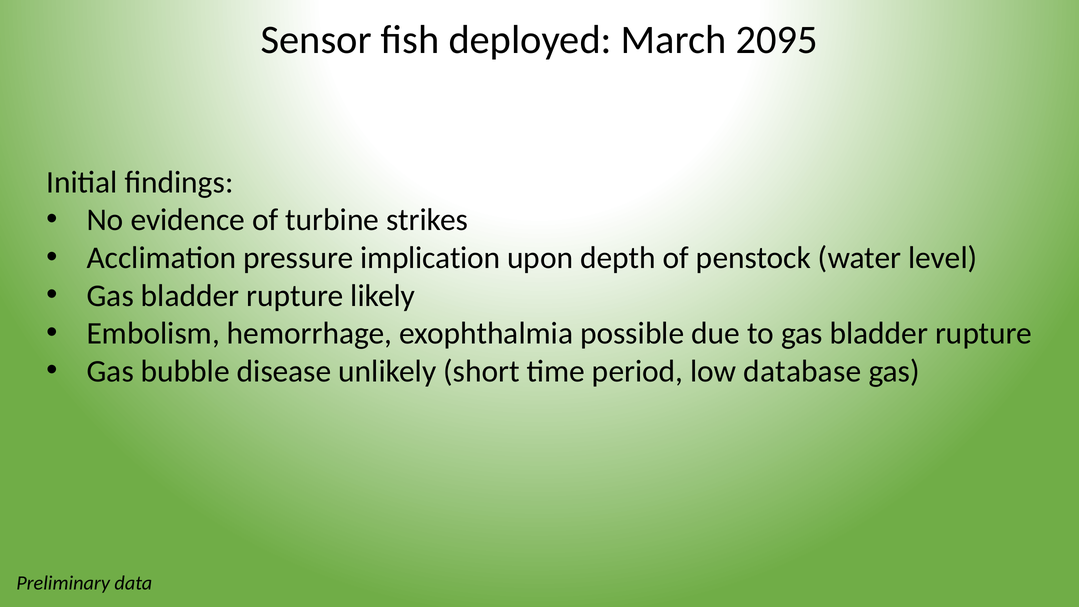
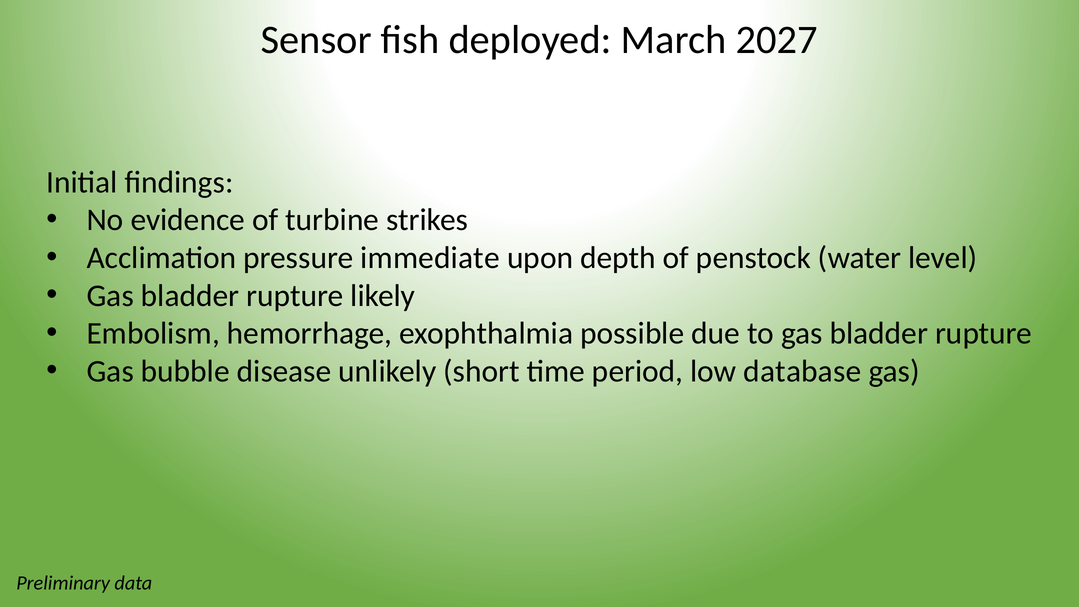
2095: 2095 -> 2027 (777, 40)
implication: implication -> immediate (430, 258)
